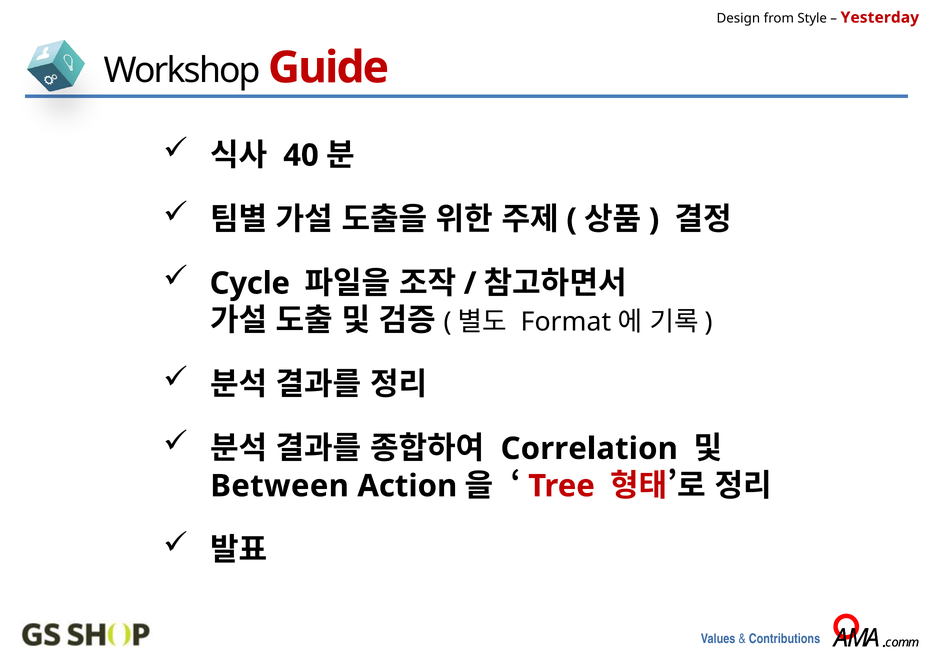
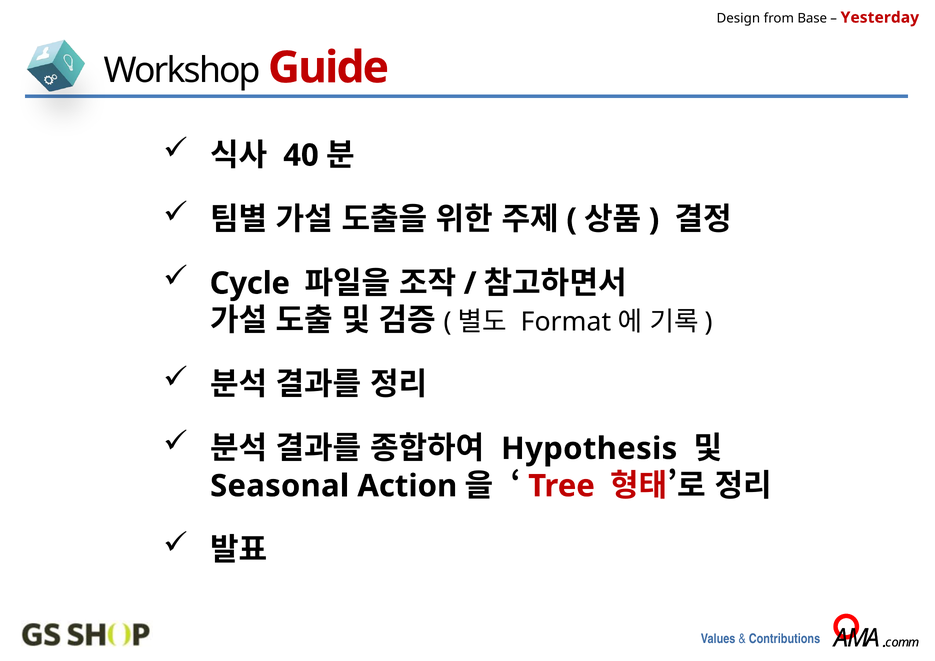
Style: Style -> Base (812, 18)
Correlation: Correlation -> Hypothesis (589, 449)
Between: Between -> Seasonal (280, 486)
